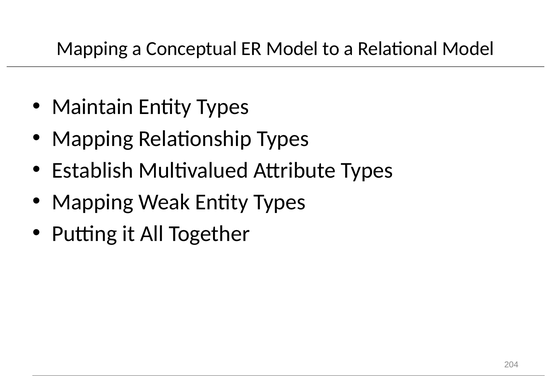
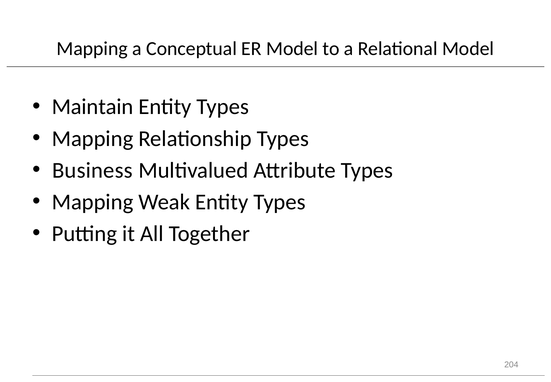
Establish: Establish -> Business (92, 170)
